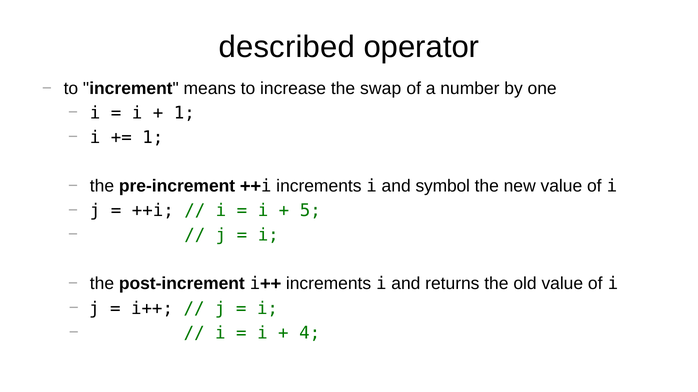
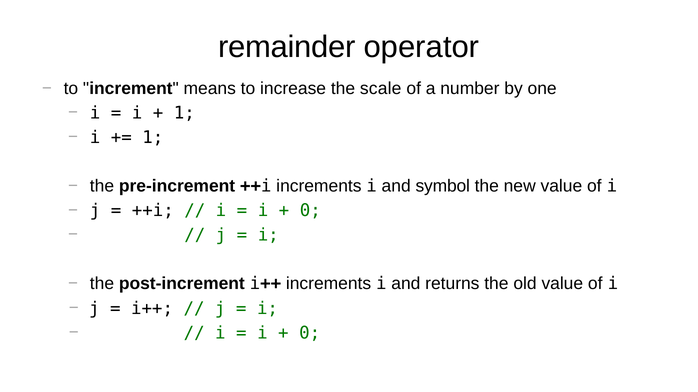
described: described -> remainder (287, 47)
swap: swap -> scale (381, 89)
5: 5 -> 0 (310, 211)
4: 4 -> 0 (310, 333)
